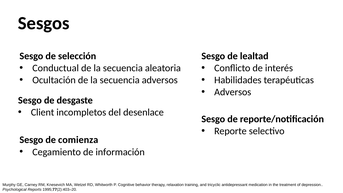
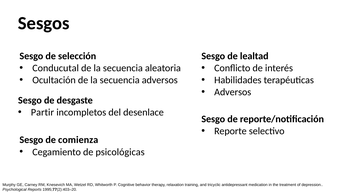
Conductual: Conductual -> Conducutal (56, 68)
Client: Client -> Partir (42, 112)
información: información -> psicológicas (120, 152)
